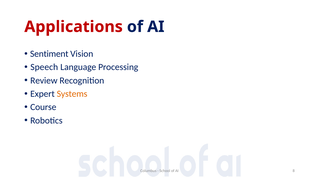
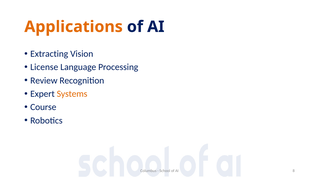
Applications colour: red -> orange (74, 27)
Sentiment: Sentiment -> Extracting (49, 54)
Speech: Speech -> License (44, 67)
